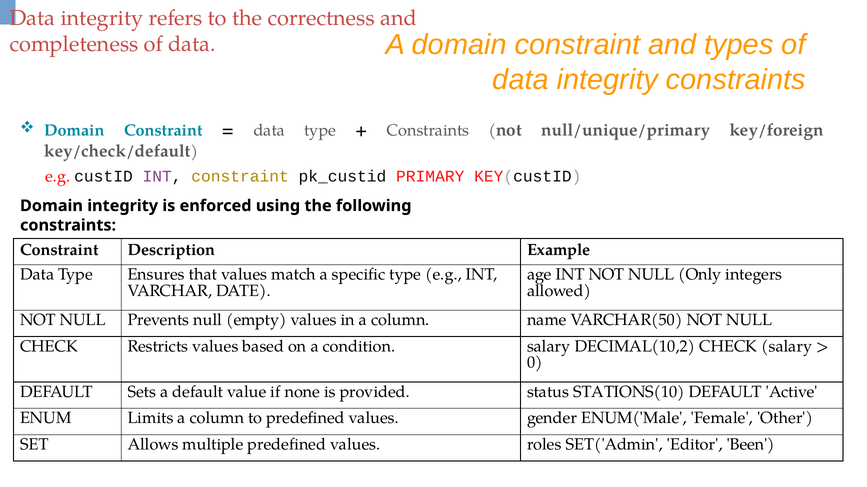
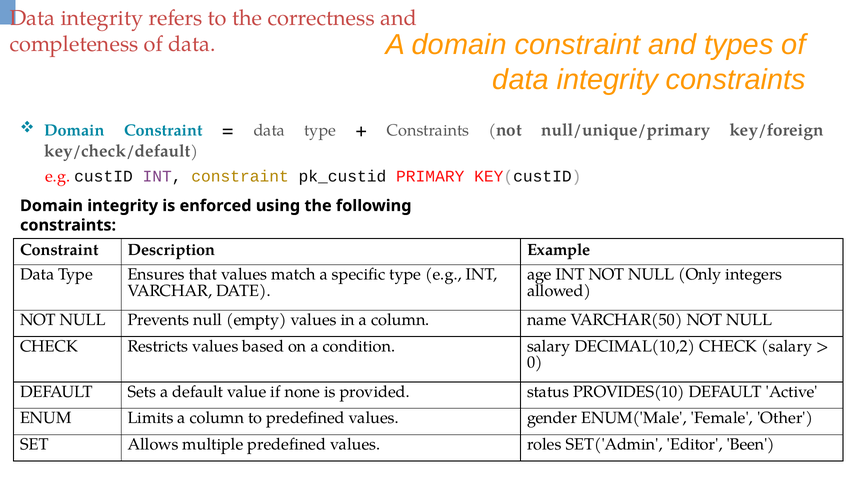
STATIONS(10: STATIONS(10 -> PROVIDES(10 (629, 392)
